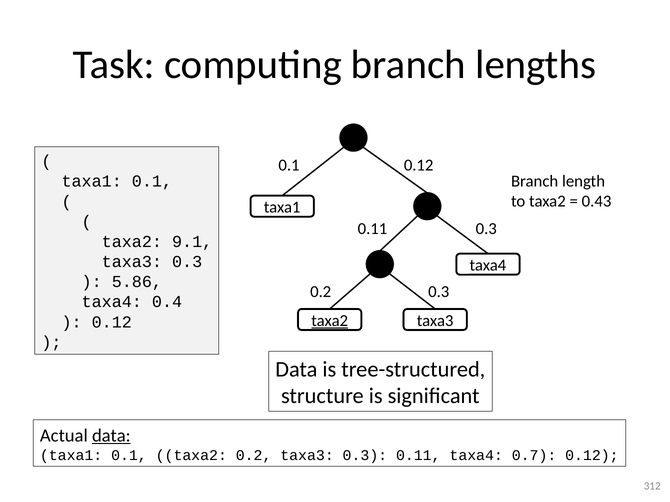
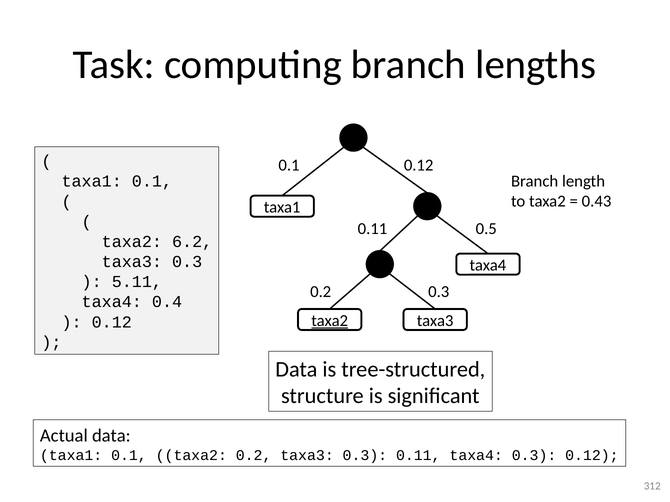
0.3: 0.3 -> 0.5 (486, 229)
9.1: 9.1 -> 6.2 (192, 242)
5.86: 5.86 -> 5.11 (137, 282)
data underline: present -> none (111, 436)
taxa4 0.7: 0.7 -> 0.3 (534, 456)
